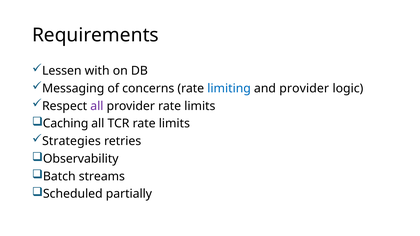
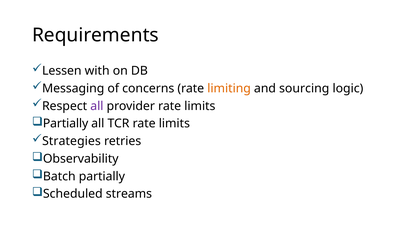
limiting colour: blue -> orange (229, 89)
and provider: provider -> sourcing (304, 89)
Caching: Caching -> Partially (66, 124)
Batch streams: streams -> partially (102, 176)
partially: partially -> streams (129, 194)
